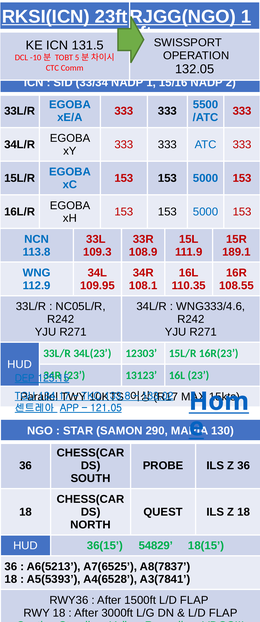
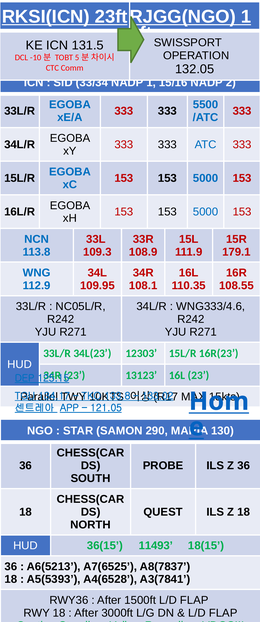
189.1: 189.1 -> 179.1 (236, 252)
54829: 54829 -> 11493 (156, 546)
